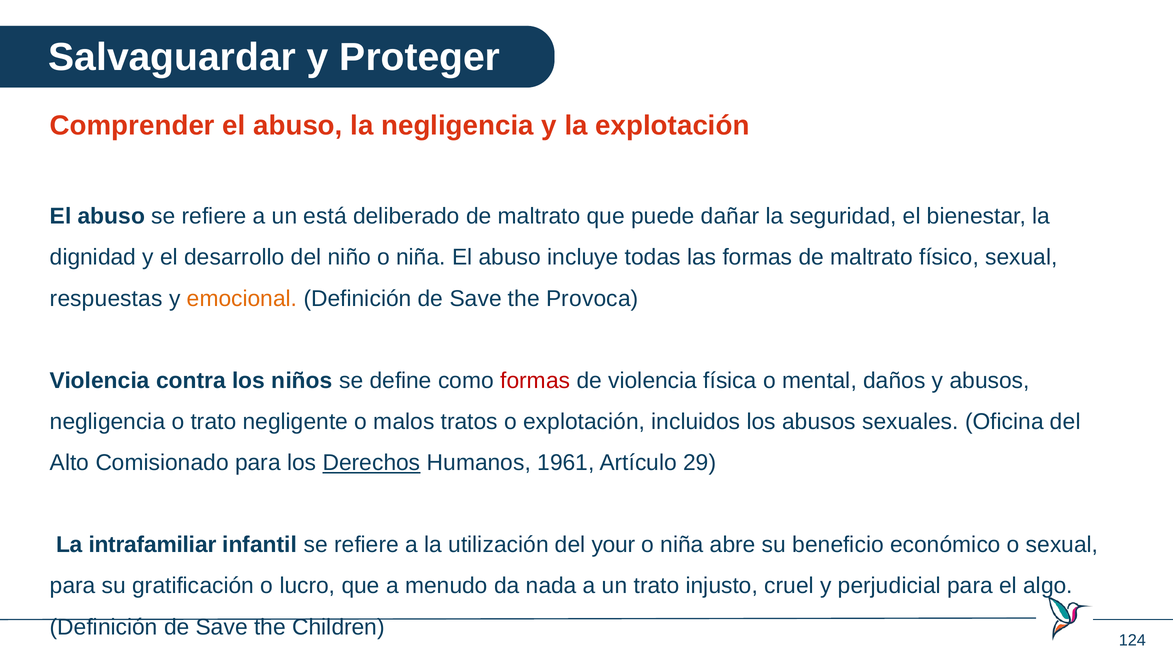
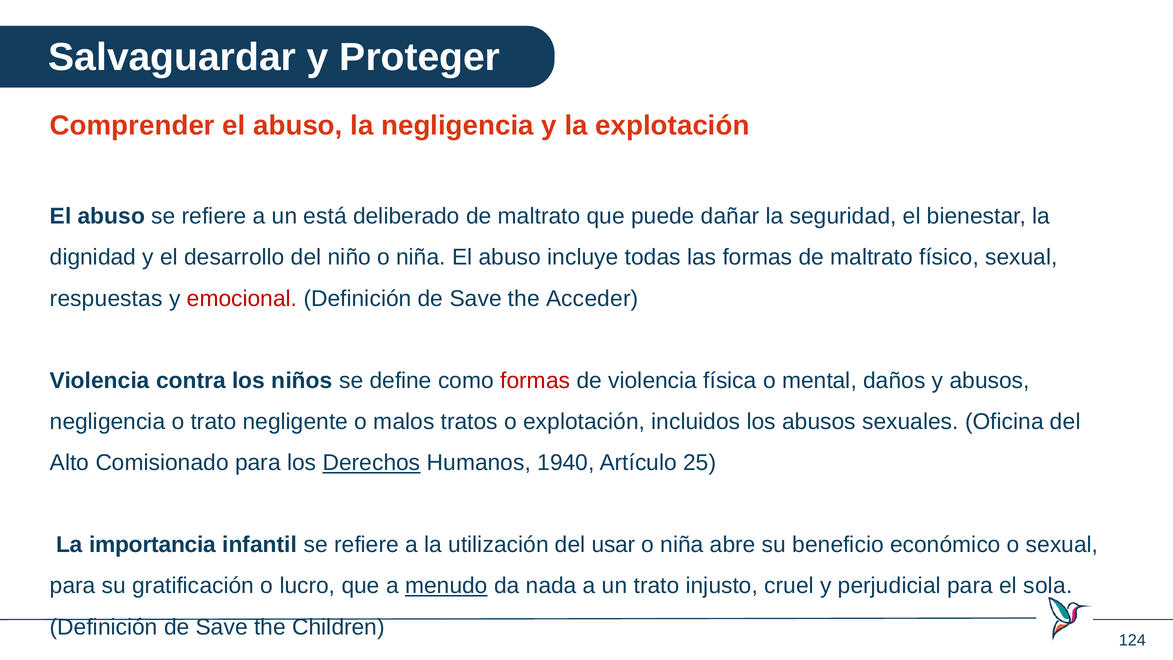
emocional colour: orange -> red (242, 298)
Provoca: Provoca -> Acceder (592, 298)
1961: 1961 -> 1940 (566, 463)
29: 29 -> 25 (700, 463)
intrafamiliar: intrafamiliar -> importancia (153, 545)
your: your -> usar (613, 545)
menudo underline: none -> present (446, 586)
algo: algo -> sola (1048, 586)
